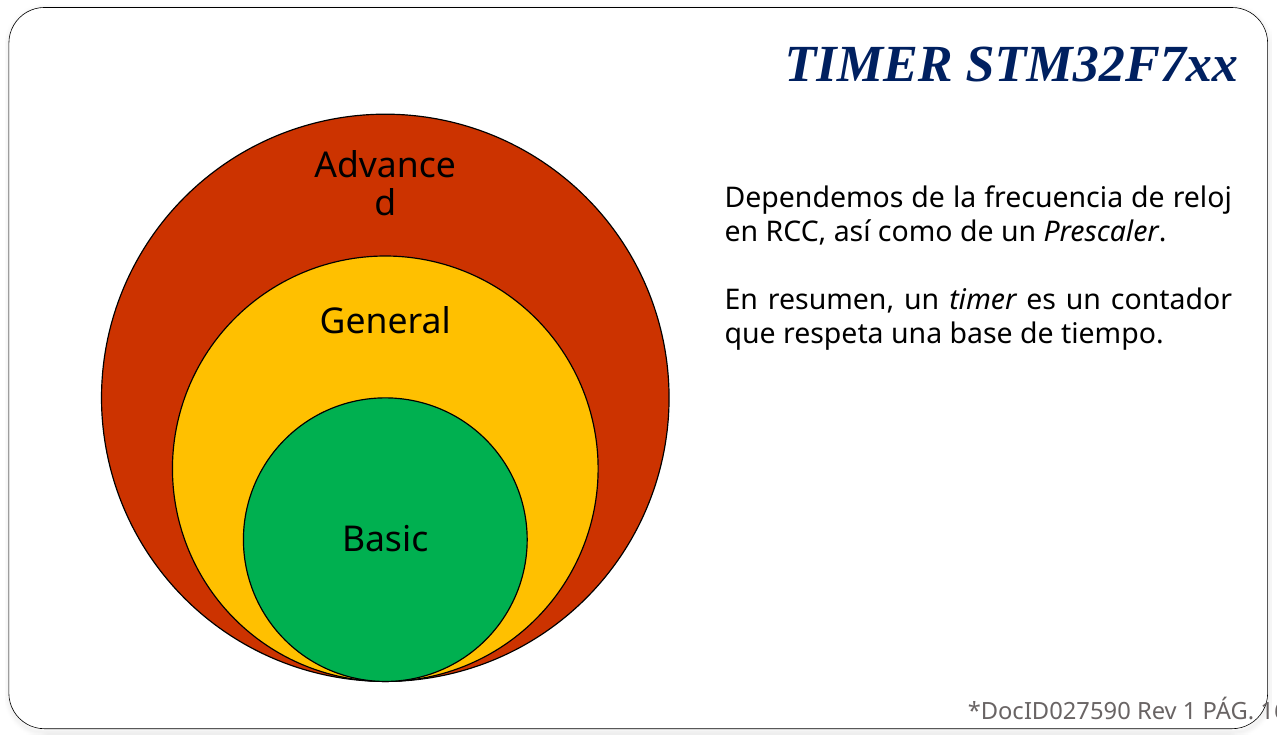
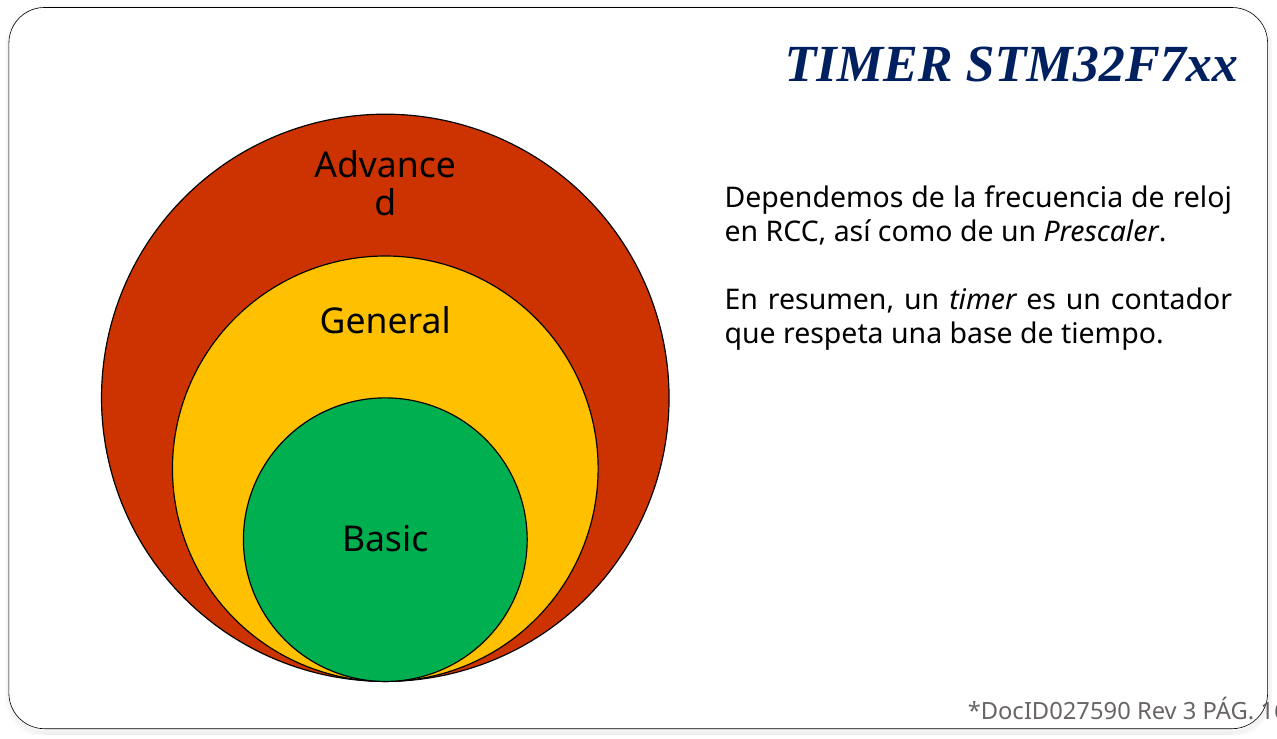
1: 1 -> 3 (1190, 712)
